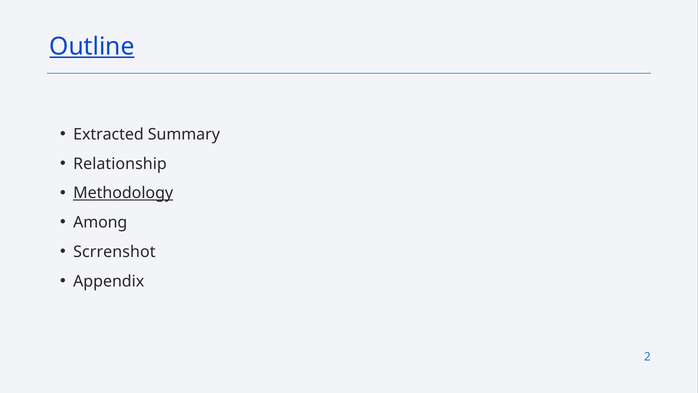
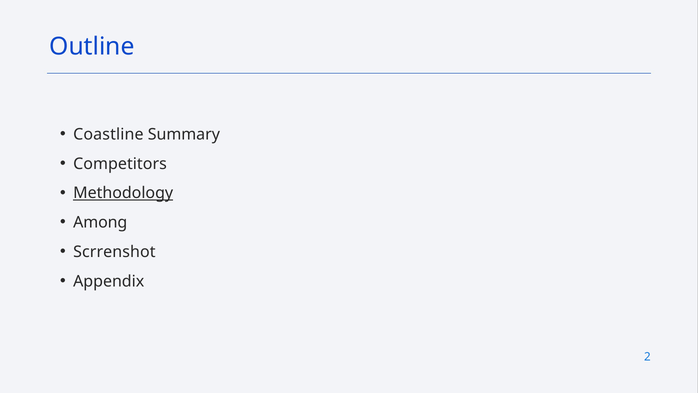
Outline underline: present -> none (92, 47)
Extracted: Extracted -> Coastline (108, 134)
Relationship: Relationship -> Competitors (120, 164)
